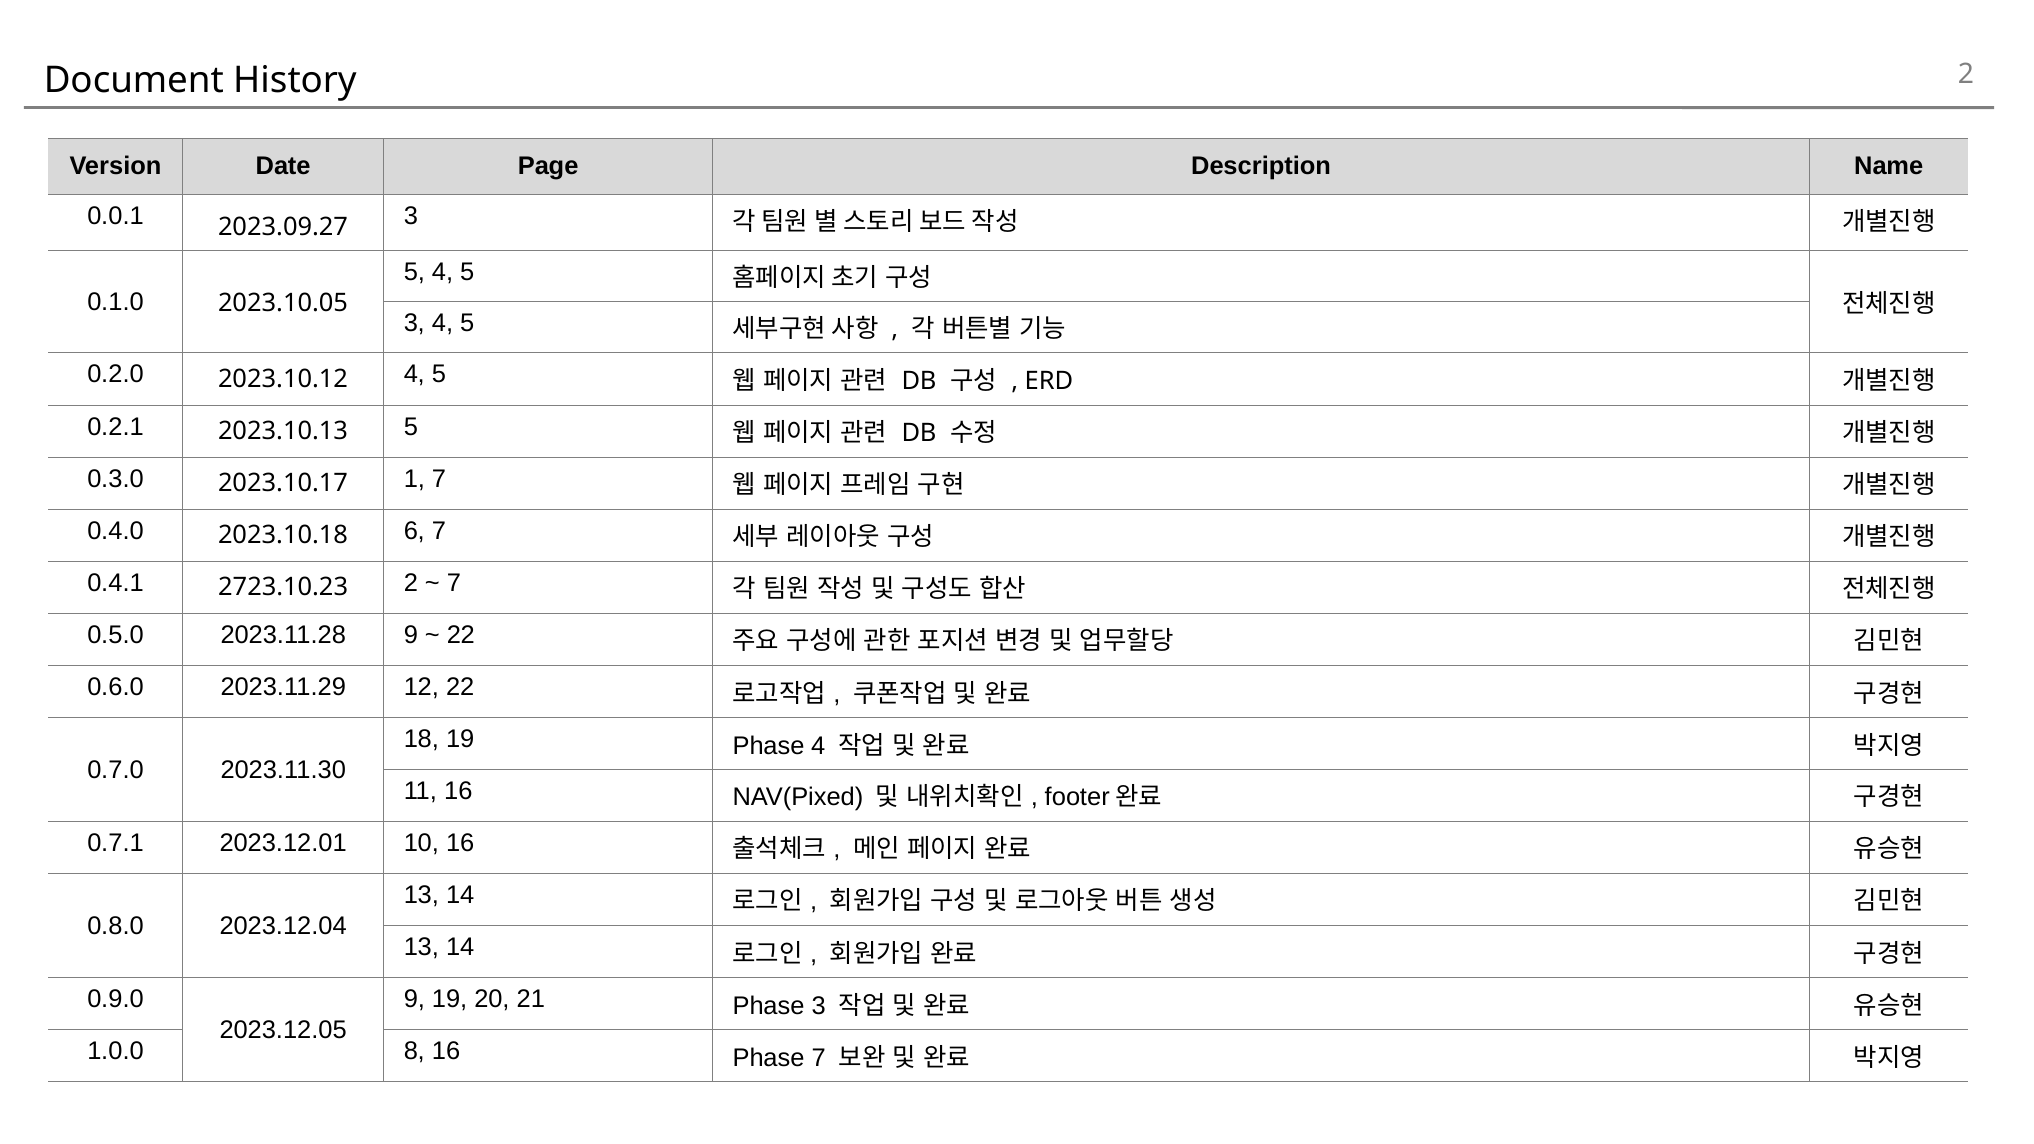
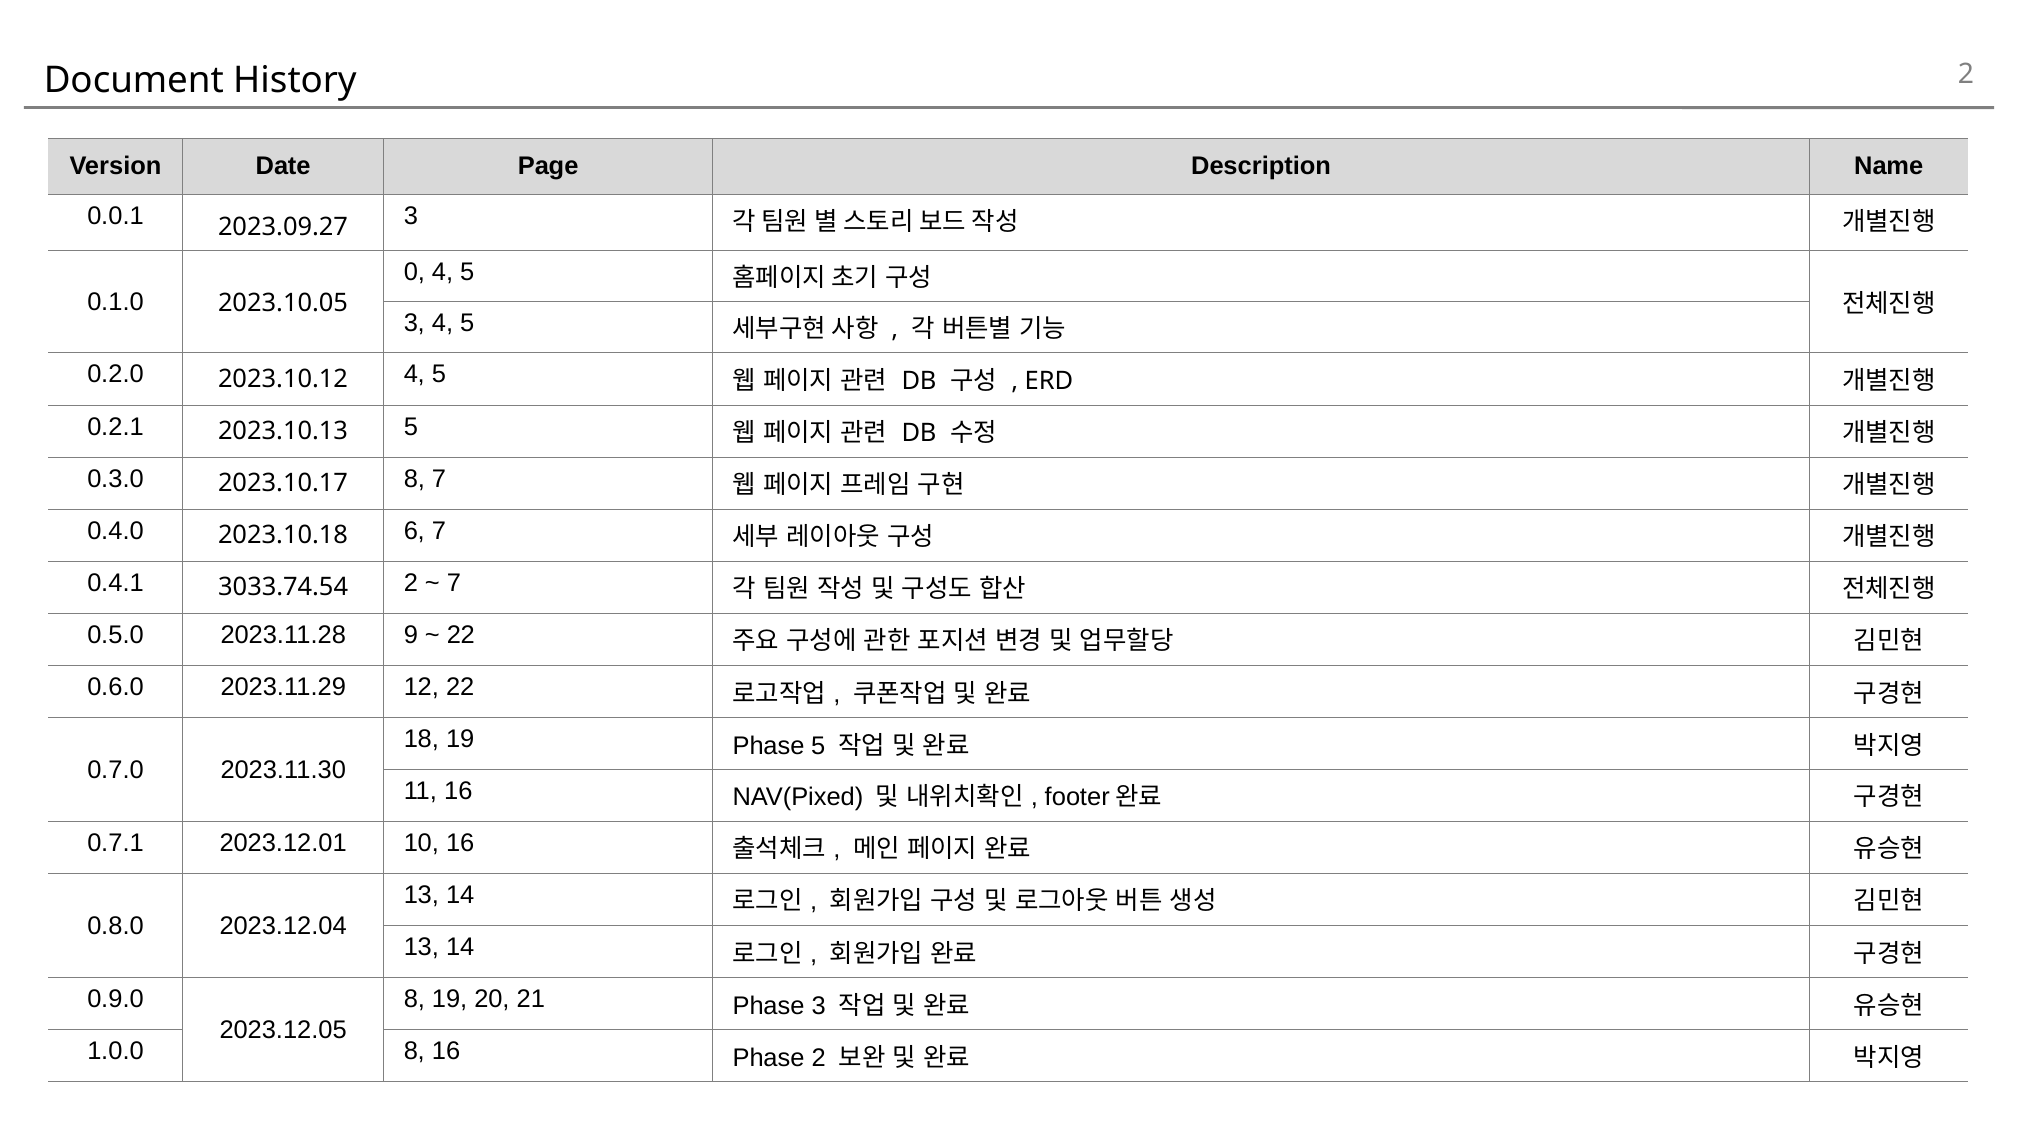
5: 5 -> 0 (414, 272)
2023.10.17 1: 1 -> 8 (414, 479)
2723.10.23: 2723.10.23 -> 3033.74.54 (283, 587)
Phase 4: 4 -> 5 (818, 746)
9: 9 -> 8 (414, 999)
Phase 7: 7 -> 2 (819, 1058)
